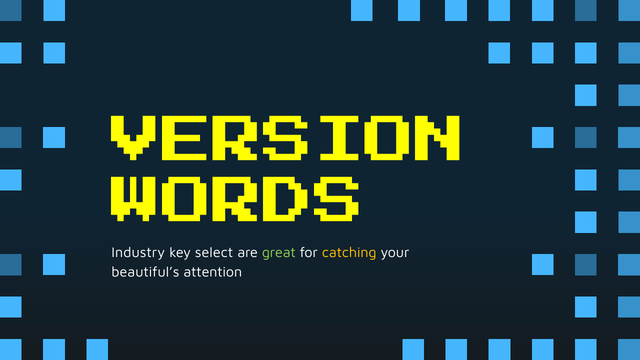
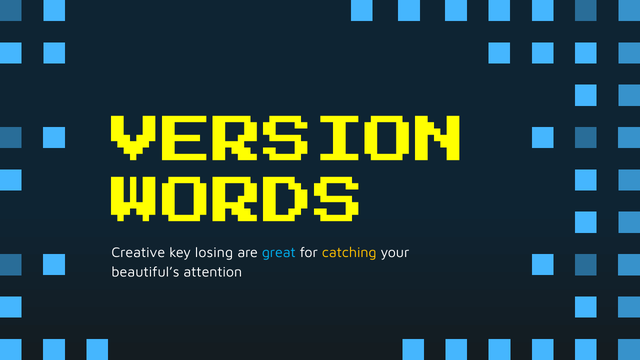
Industry: Industry -> Creative (138, 253)
select: select -> losing (214, 253)
great colour: light green -> light blue (279, 253)
